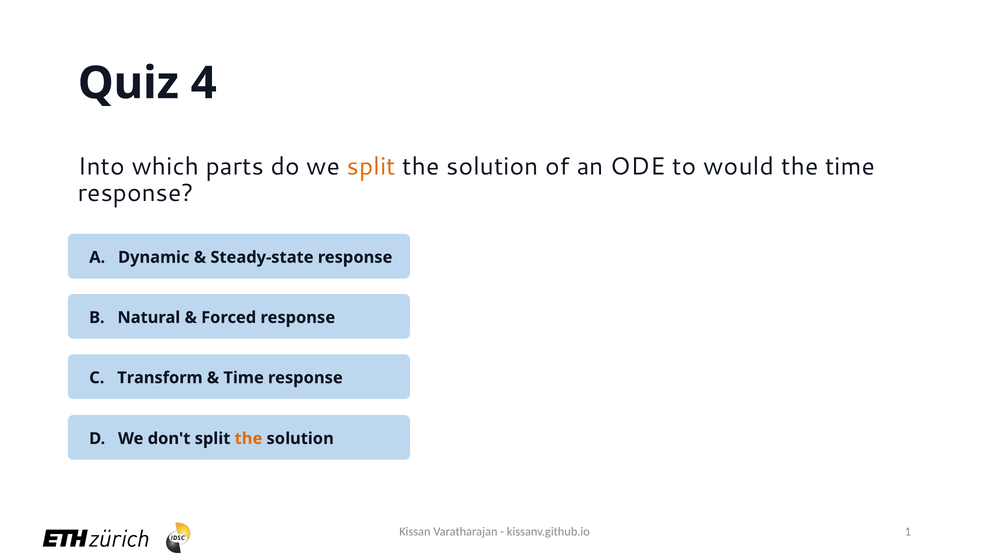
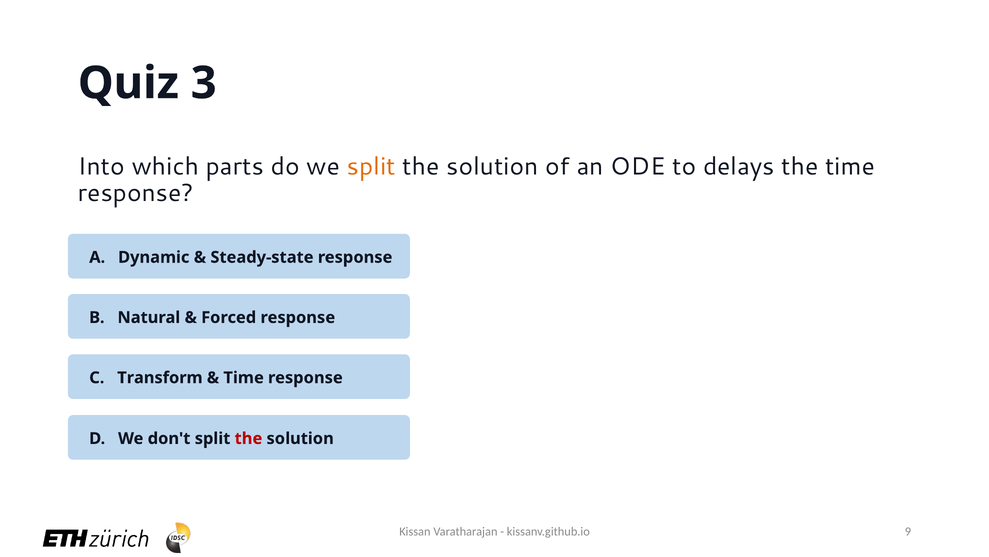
4: 4 -> 3 (204, 83)
would: would -> delays (739, 166)
the colour: orange -> red (248, 438)
1: 1 -> 9 (908, 531)
